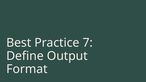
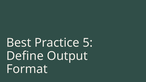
7: 7 -> 5 (88, 43)
